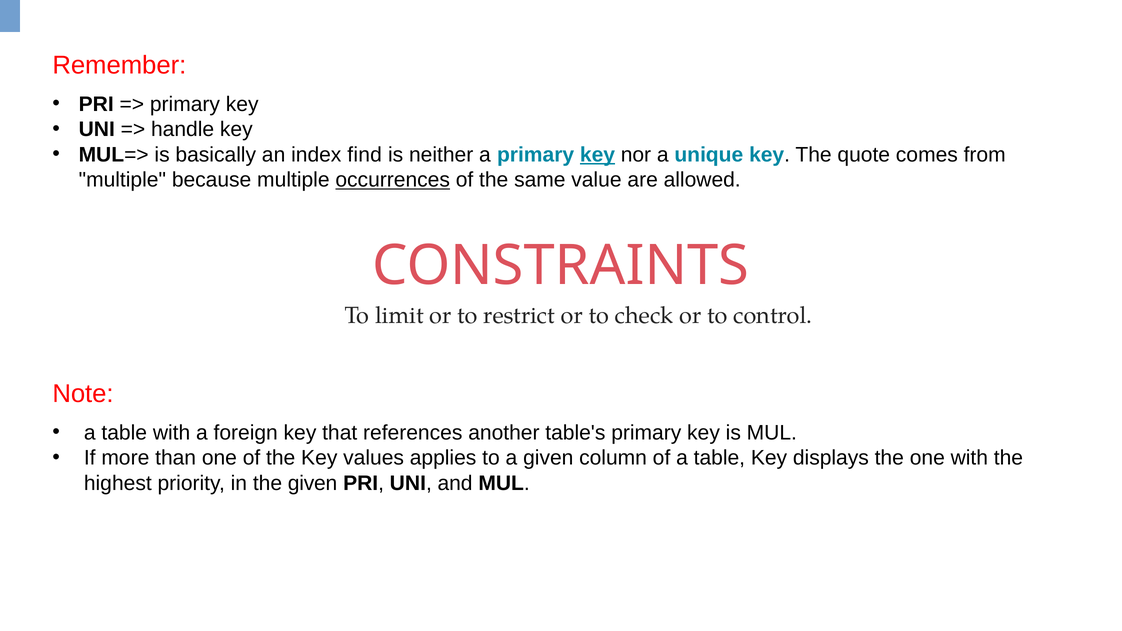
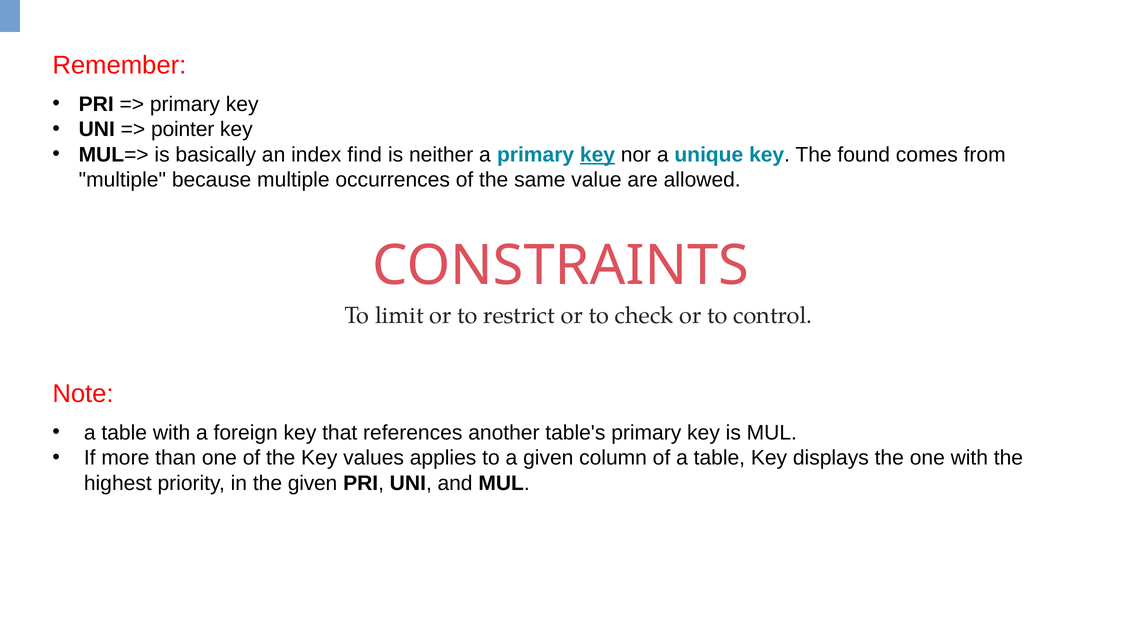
handle: handle -> pointer (183, 129)
quote: quote -> found (864, 155)
occurrences underline: present -> none (393, 180)
